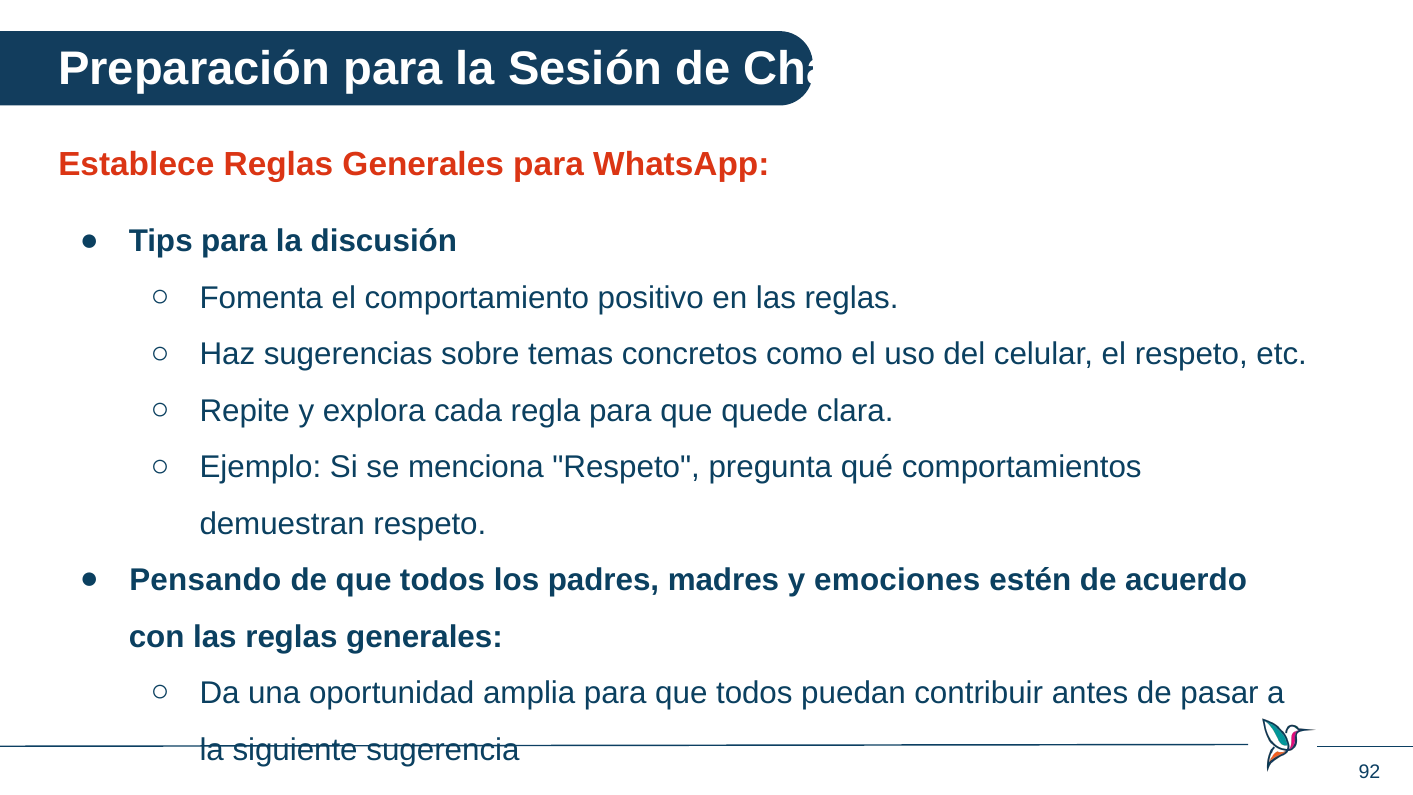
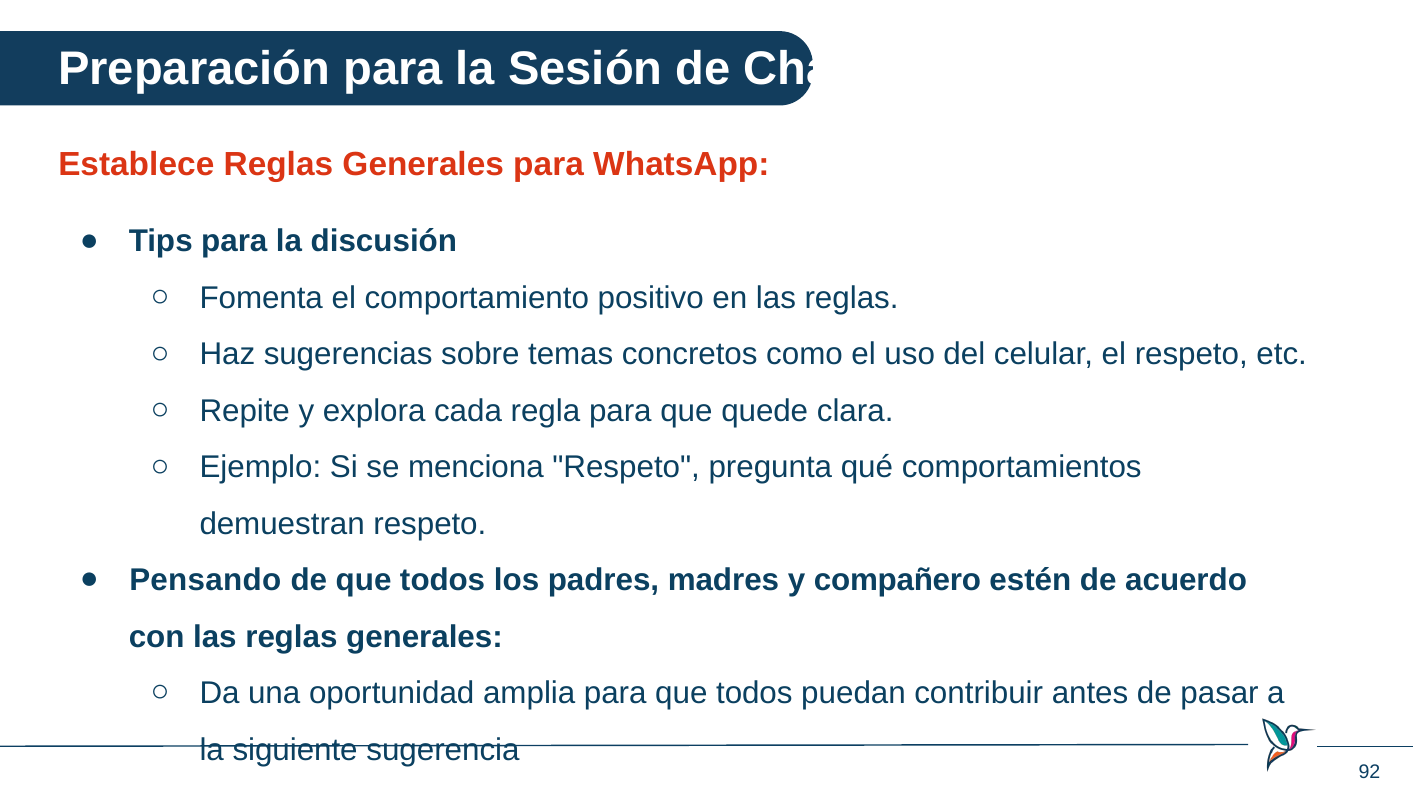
emociones: emociones -> compañero (897, 580)
